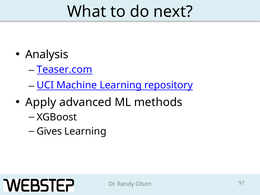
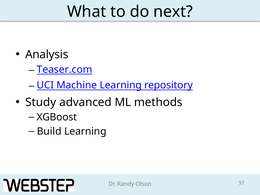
Apply: Apply -> Study (41, 102)
Gives: Gives -> Build (49, 131)
